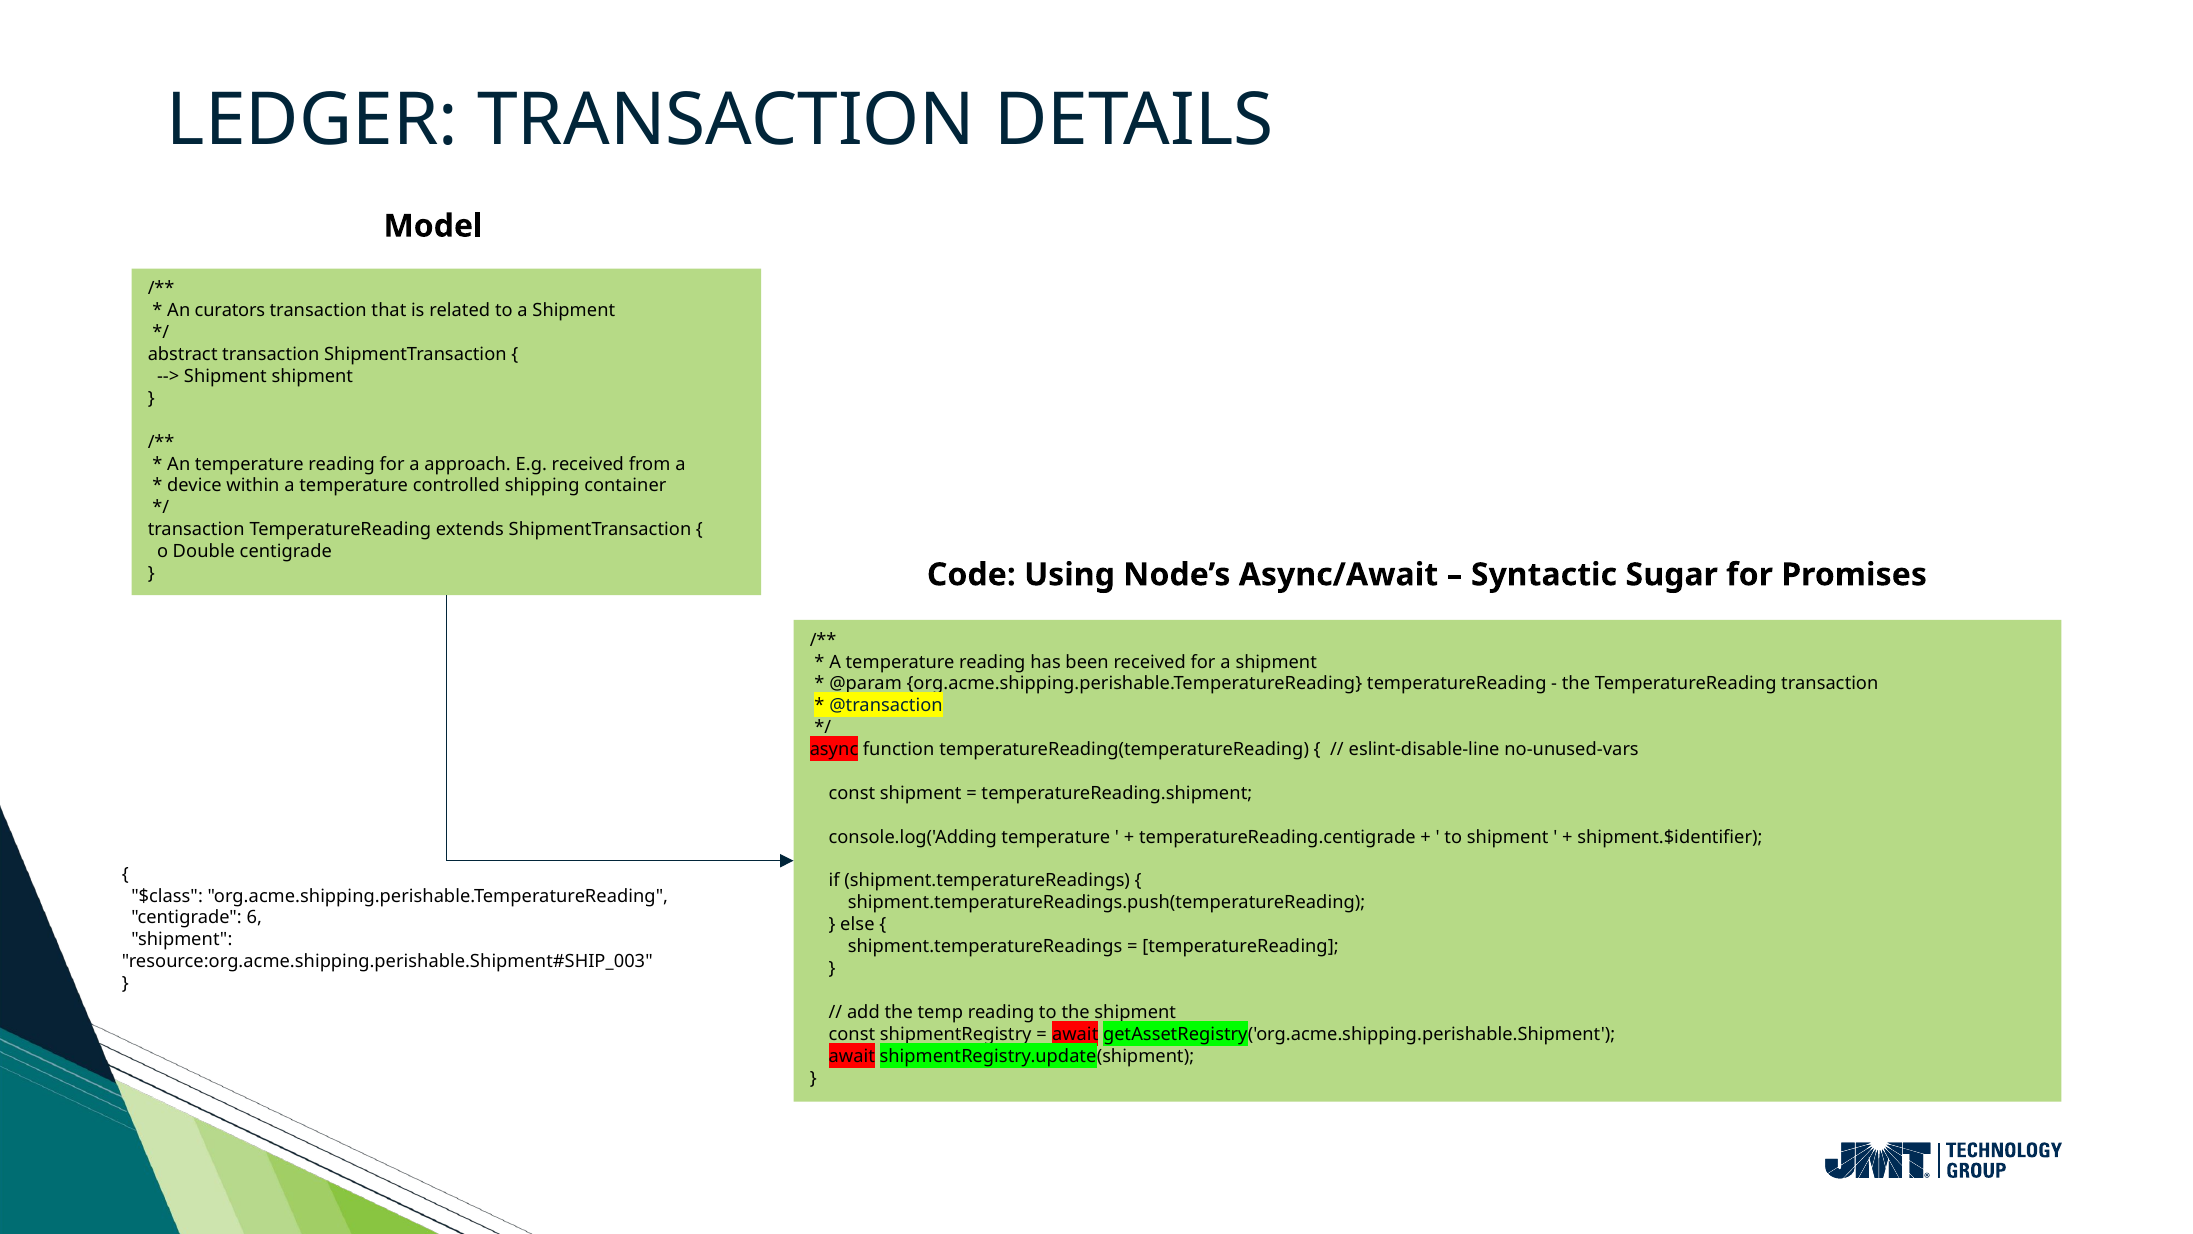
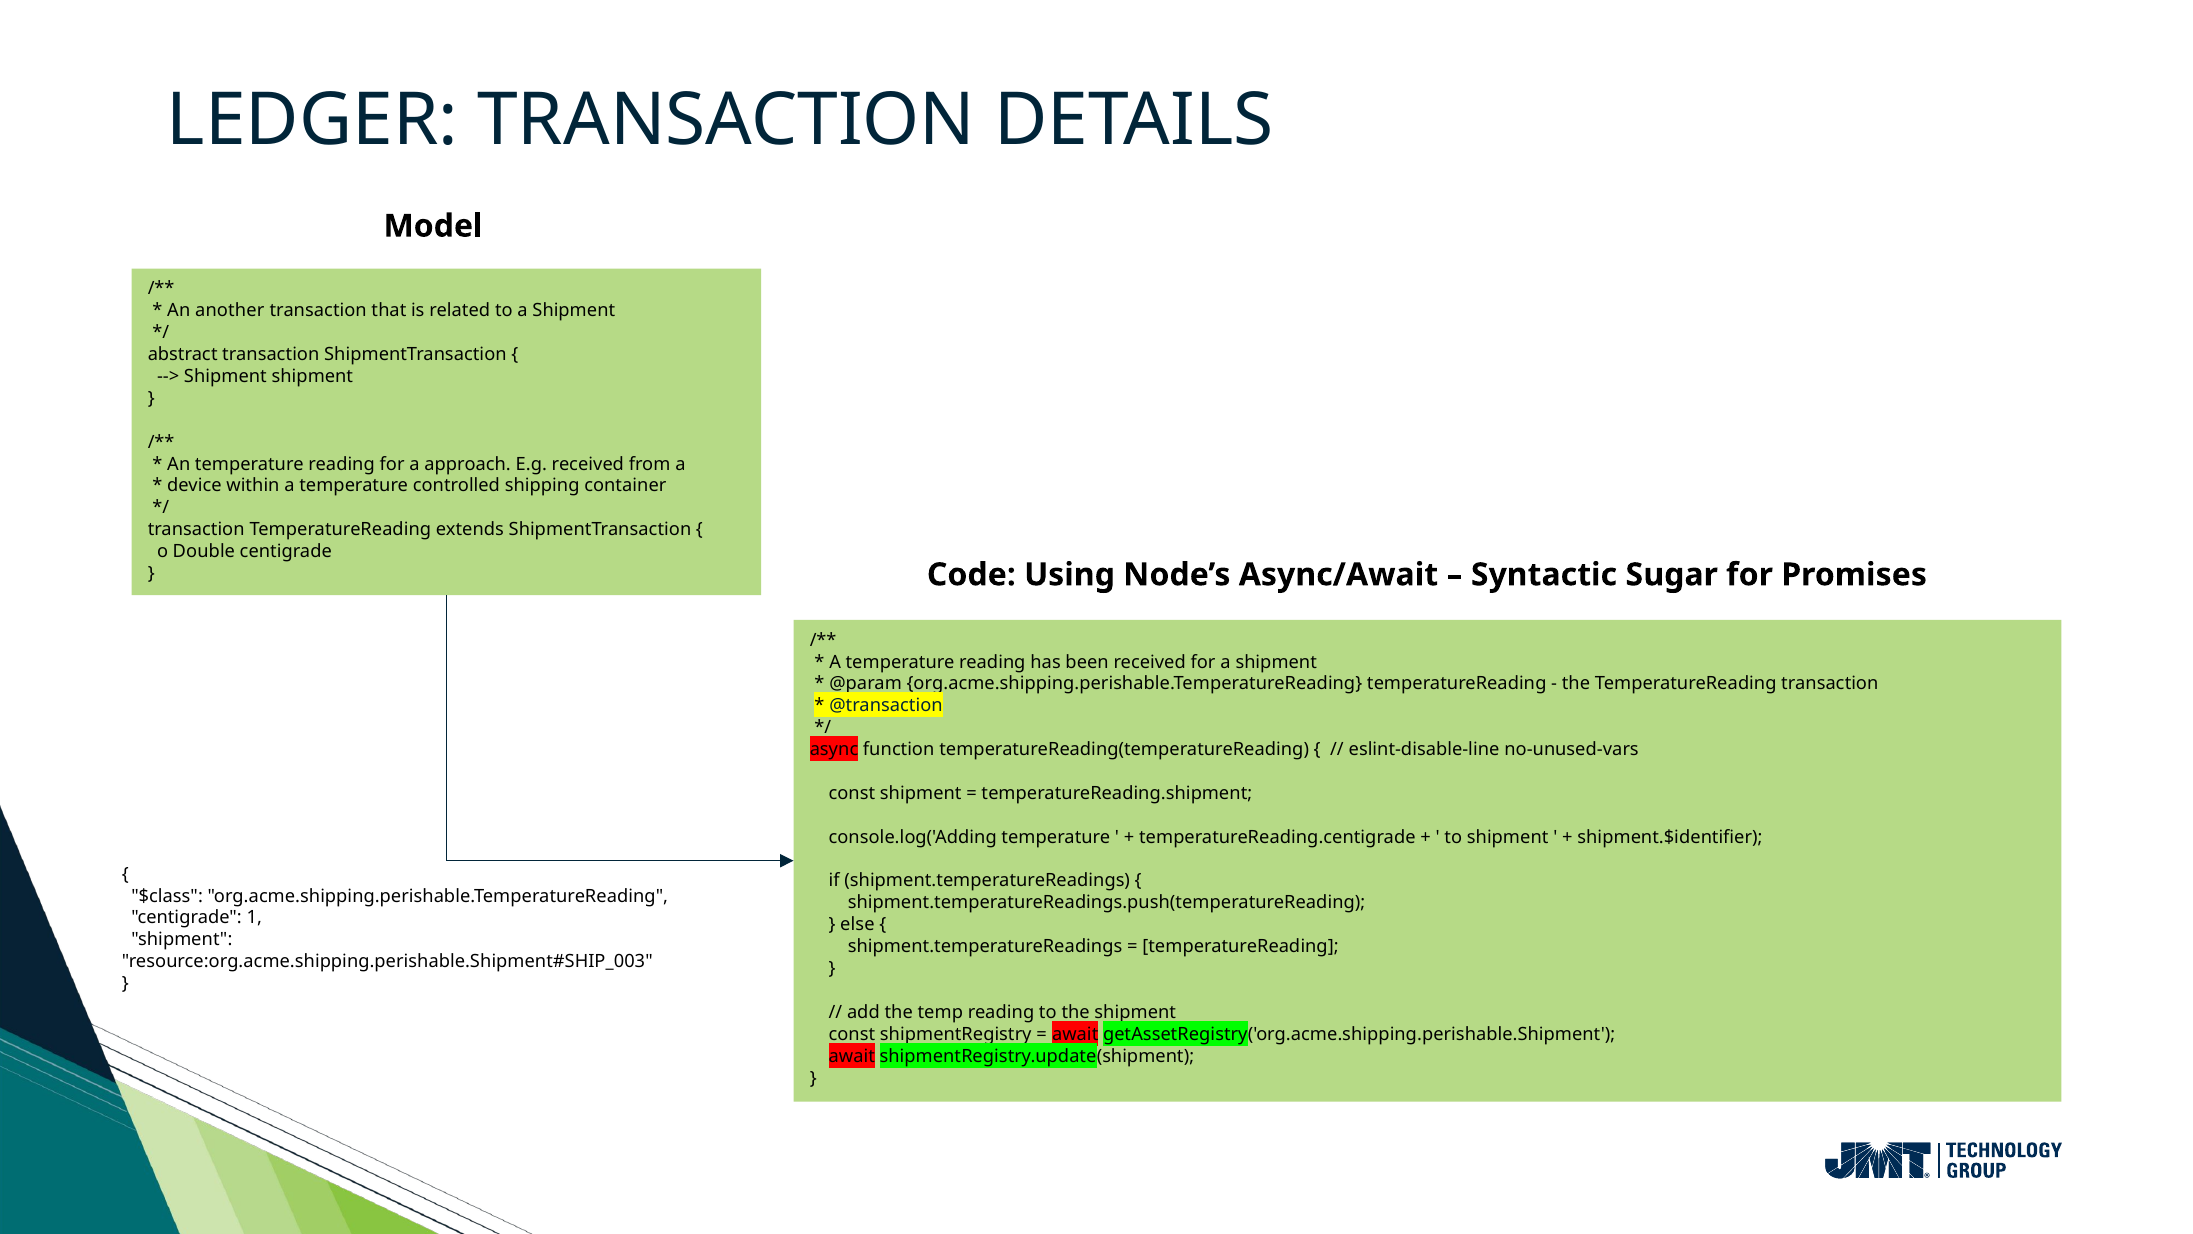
curators: curators -> another (230, 311)
6: 6 -> 1 (254, 918)
